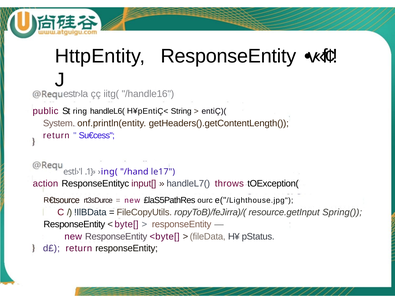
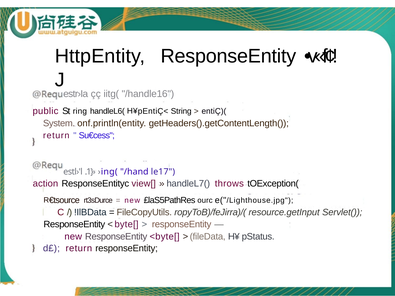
input[: input[ -> view[ (144, 184)
Spring(: Spring( -> Servlet( (342, 213)
